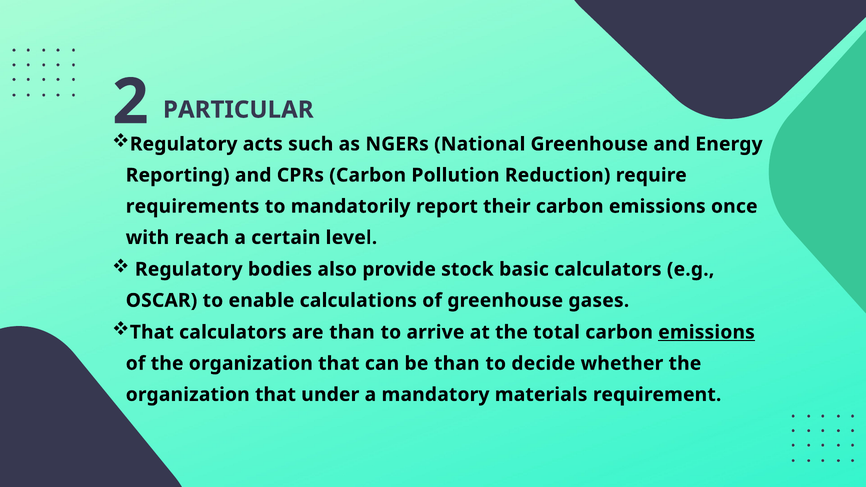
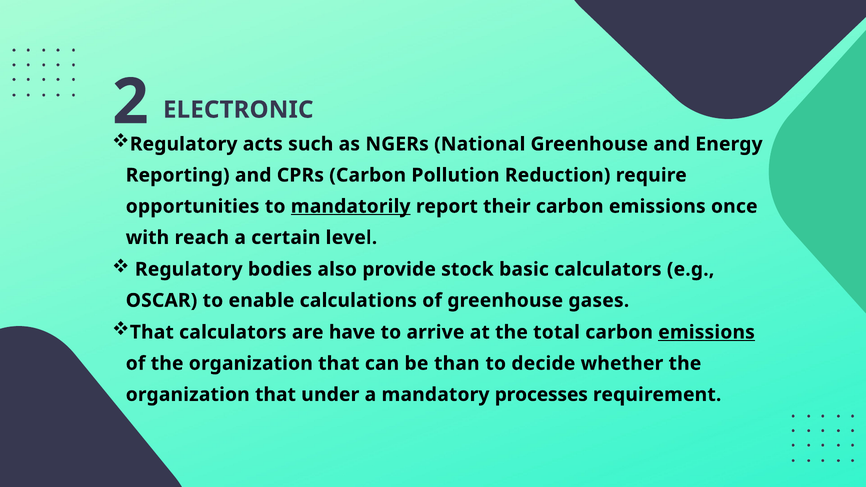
PARTICULAR: PARTICULAR -> ELECTRONIC (238, 110)
requirements: requirements -> opportunities (193, 206)
mandatorily underline: none -> present (351, 206)
are than: than -> have (352, 332)
materials: materials -> processes (541, 395)
